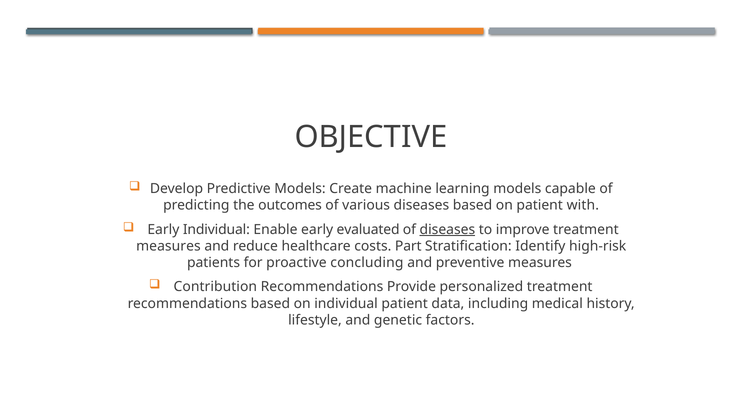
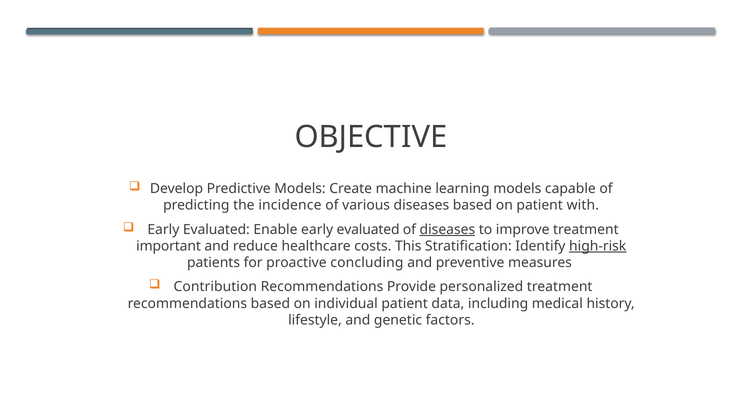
outcomes: outcomes -> incidence (290, 206)
Individual: Individual -> Evaluated (216, 230)
measures: measures -> important (169, 246)
Part: Part -> This (408, 246)
high-risk underline: none -> present (598, 246)
